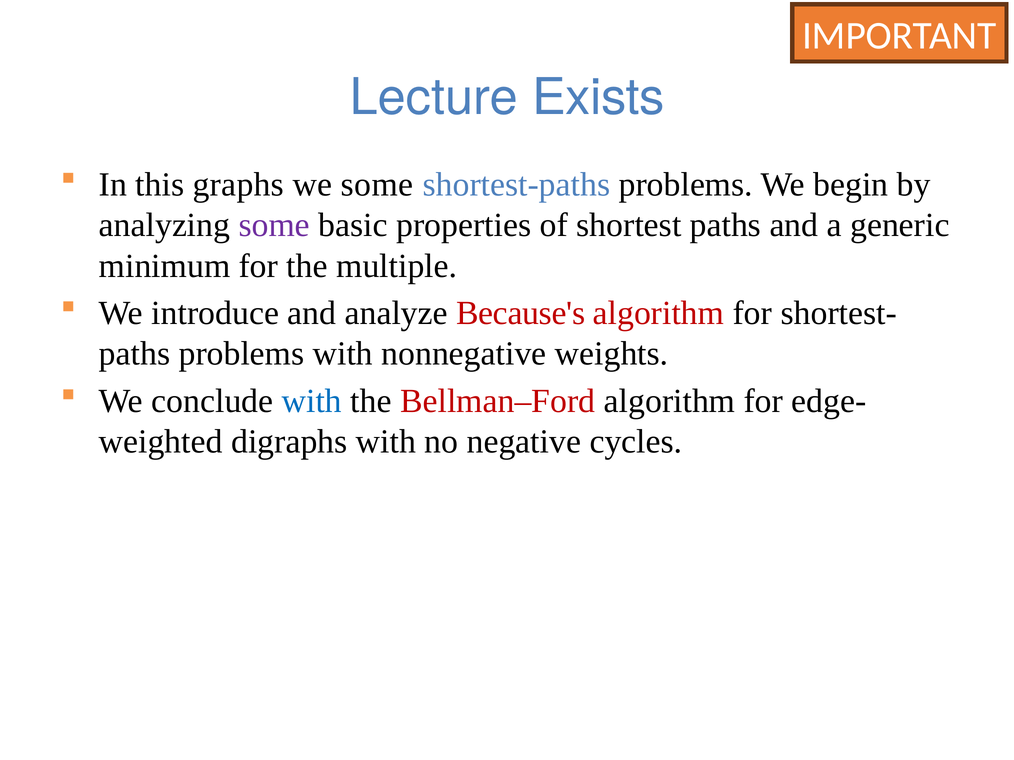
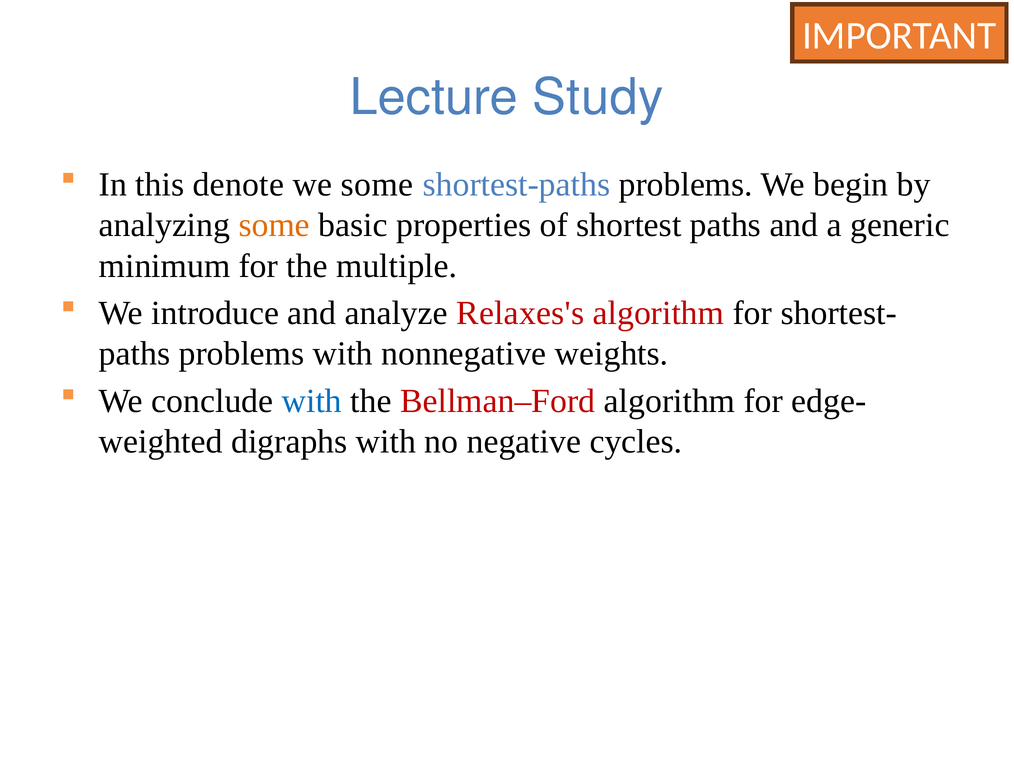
Exists: Exists -> Study (598, 97)
graphs: graphs -> denote (238, 185)
some colour: purple -> orange (274, 225)
Because's: Because's -> Relaxes's (520, 313)
